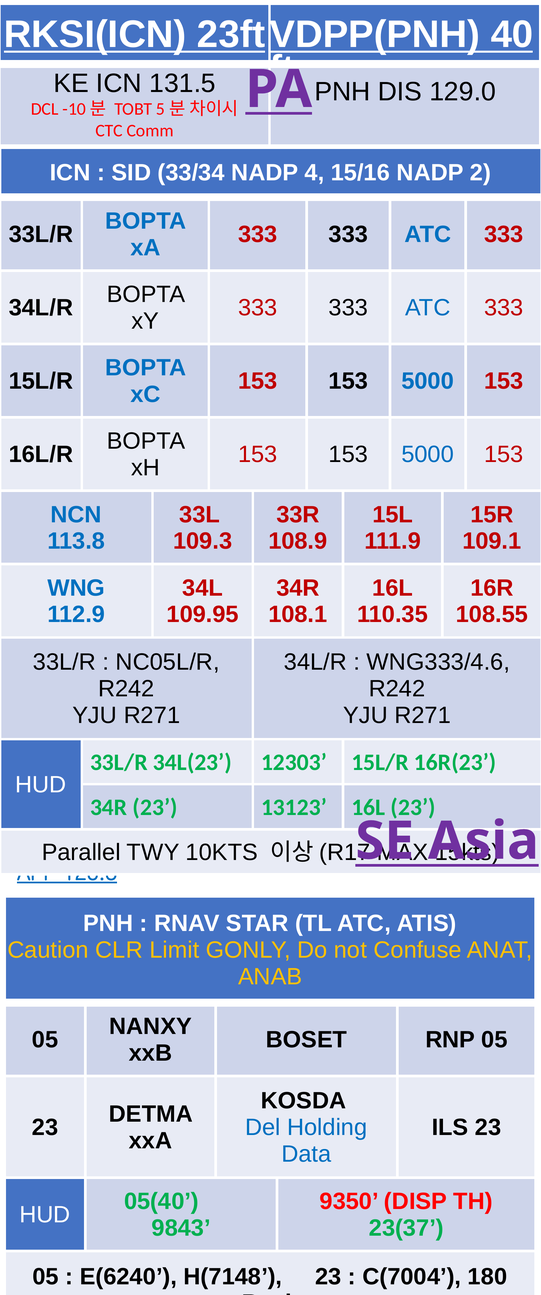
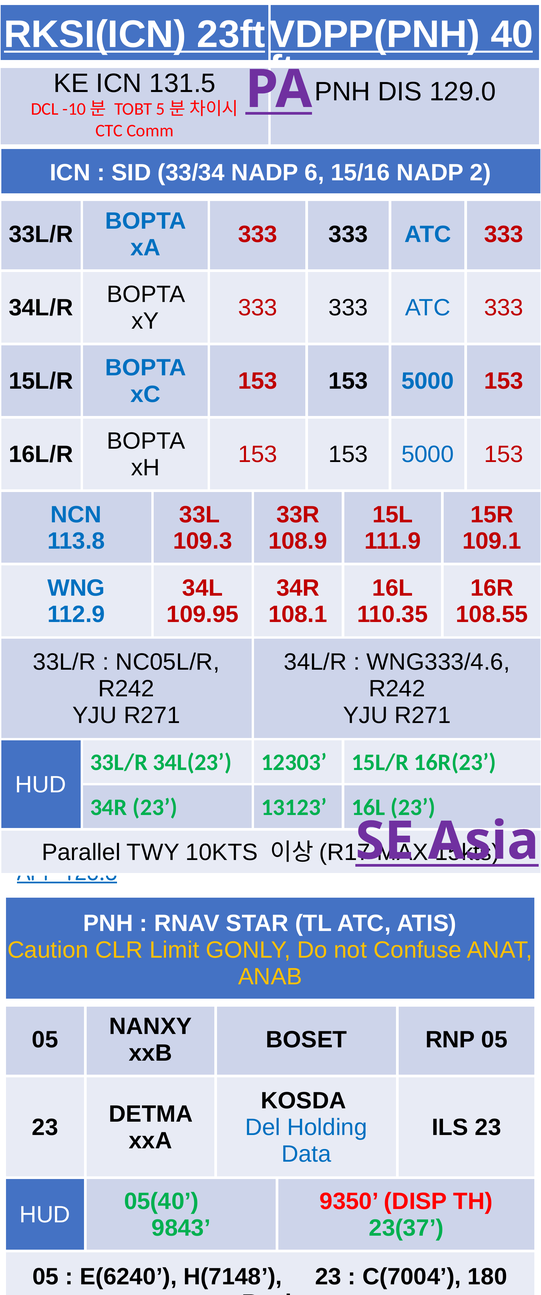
4: 4 -> 6 (314, 173)
